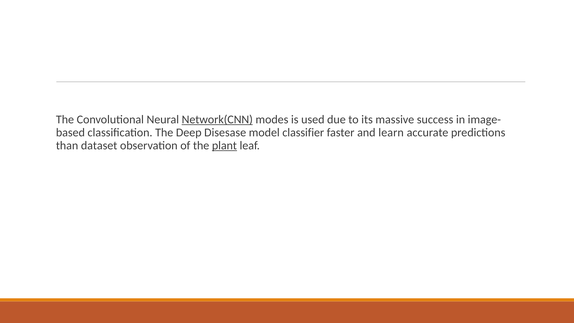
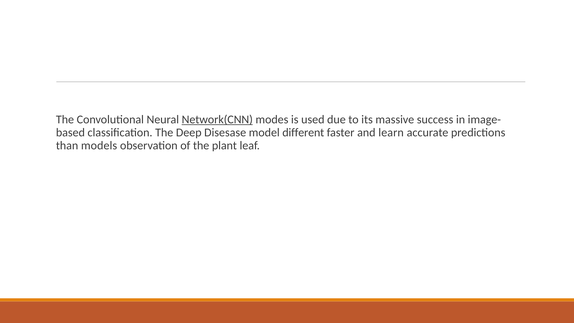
classifier: classifier -> different (303, 132)
dataset: dataset -> models (99, 145)
plant underline: present -> none (224, 145)
